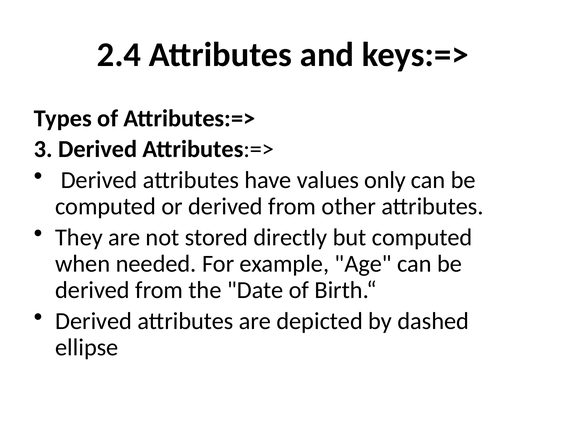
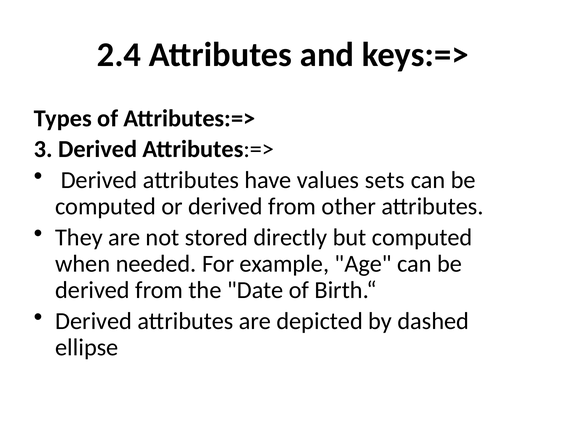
only: only -> sets (385, 180)
